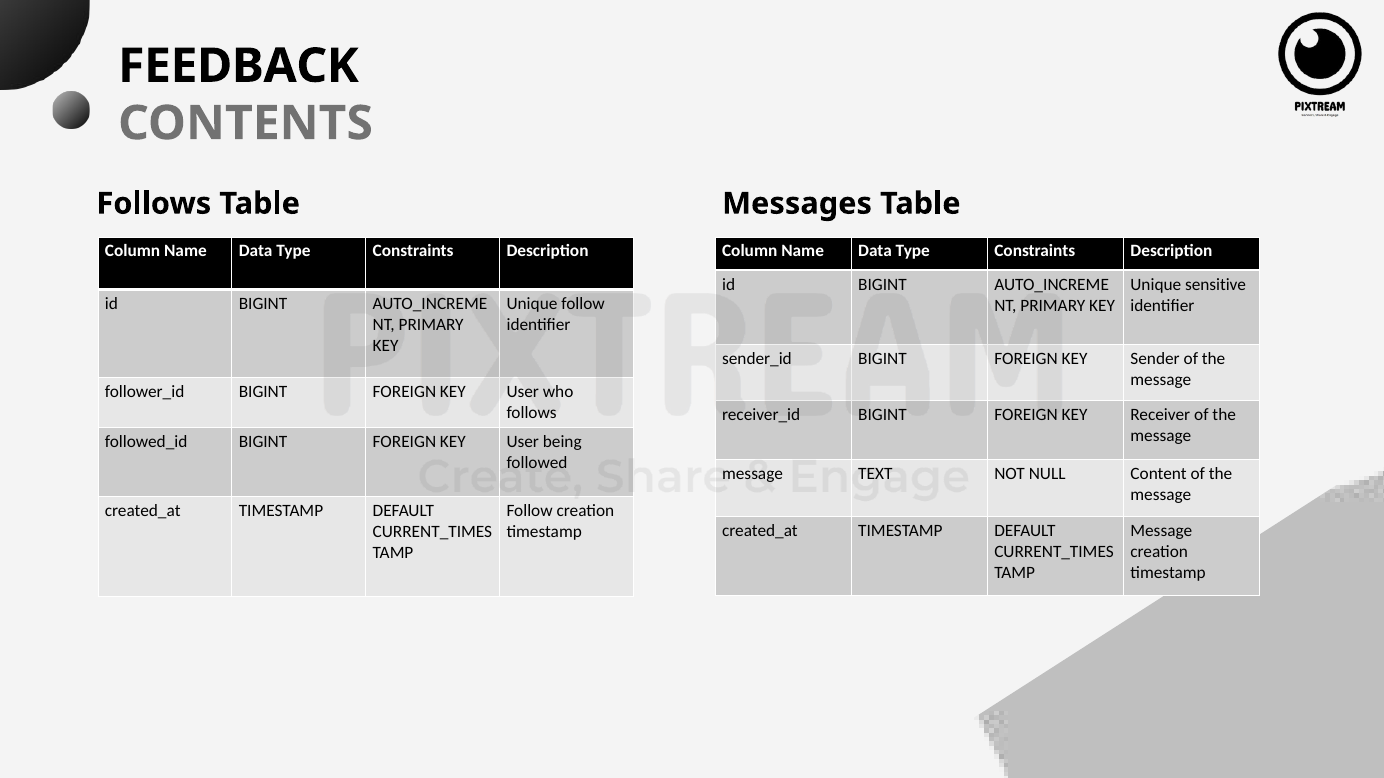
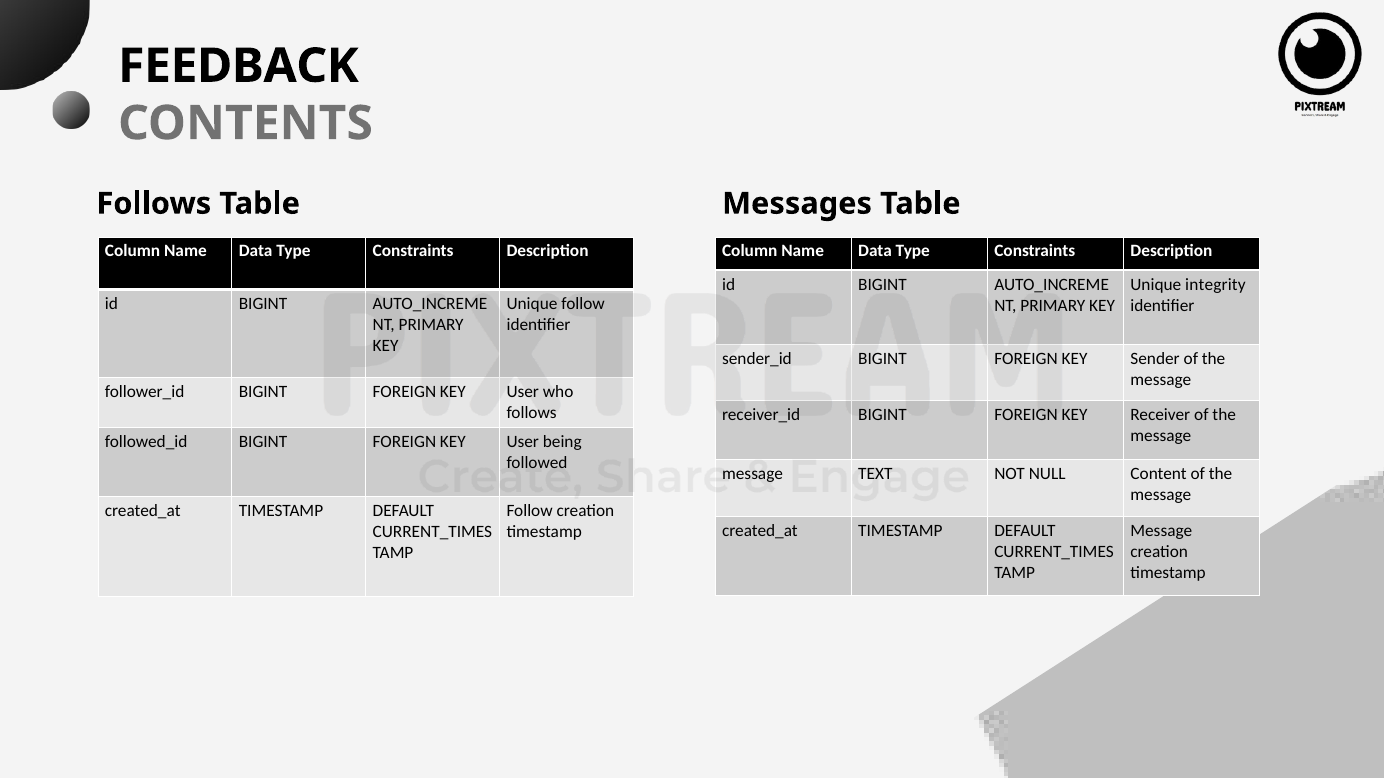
sensitive: sensitive -> integrity (1215, 285)
